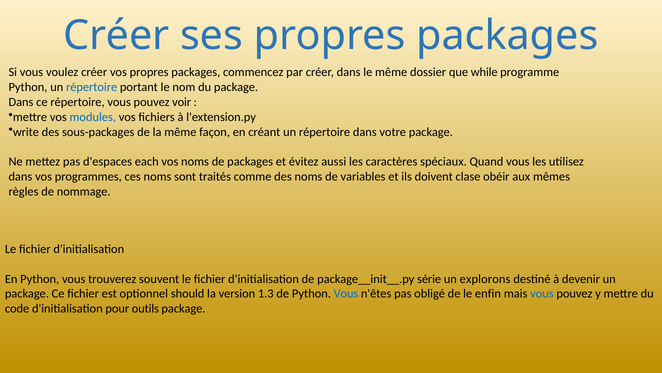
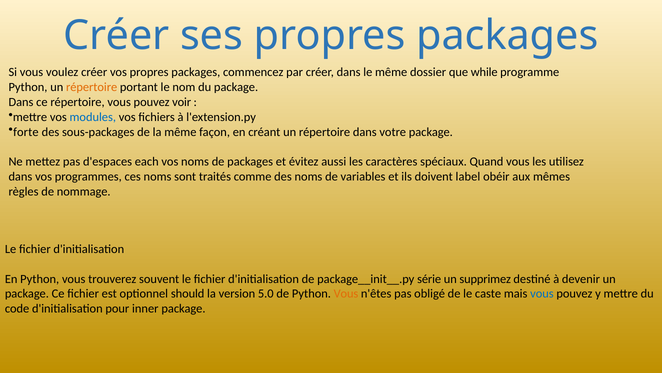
répertoire colour: blue -> orange (92, 87)
write: write -> forte (26, 132)
clase: clase -> label (468, 176)
explorons: explorons -> supprimez (485, 278)
1.3: 1.3 -> 5.0 (266, 293)
Vous colour: blue -> orange (346, 293)
enfin: enfin -> caste (488, 293)
outils: outils -> inner (145, 308)
